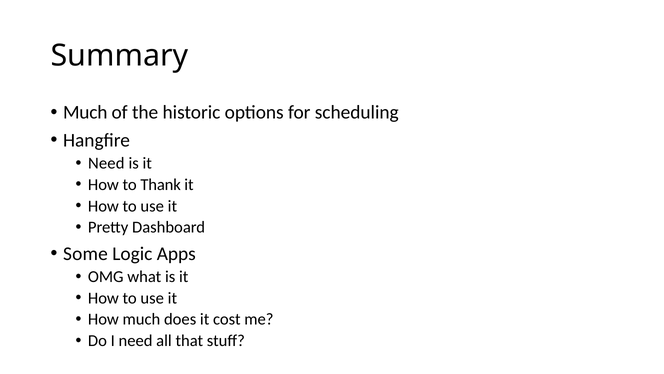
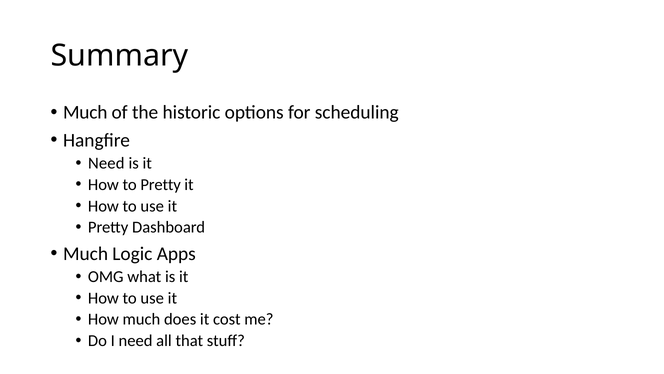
to Thank: Thank -> Pretty (161, 184)
Some: Some -> Much (86, 253)
